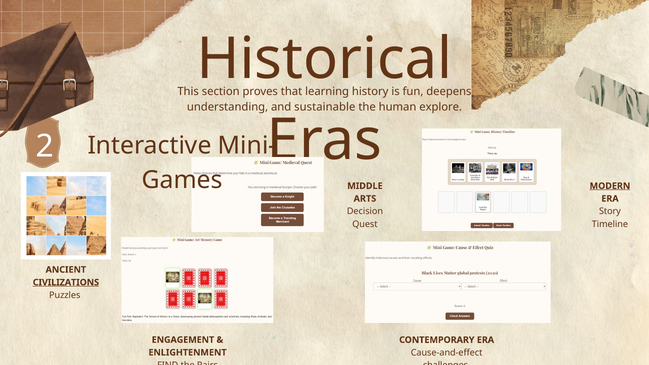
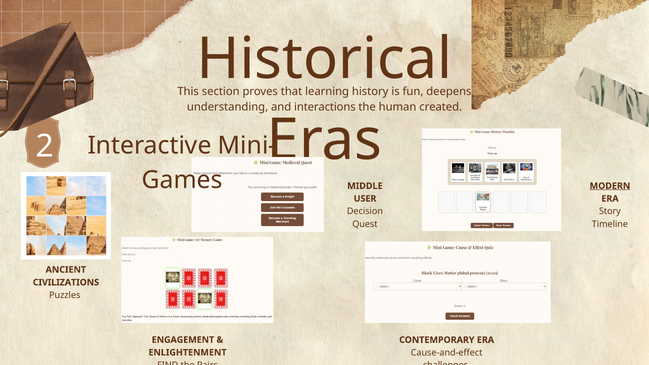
sustainable: sustainable -> interactions (325, 107)
explore: explore -> created (441, 107)
ARTS: ARTS -> USER (365, 199)
CIVILIZATIONS underline: present -> none (66, 282)
